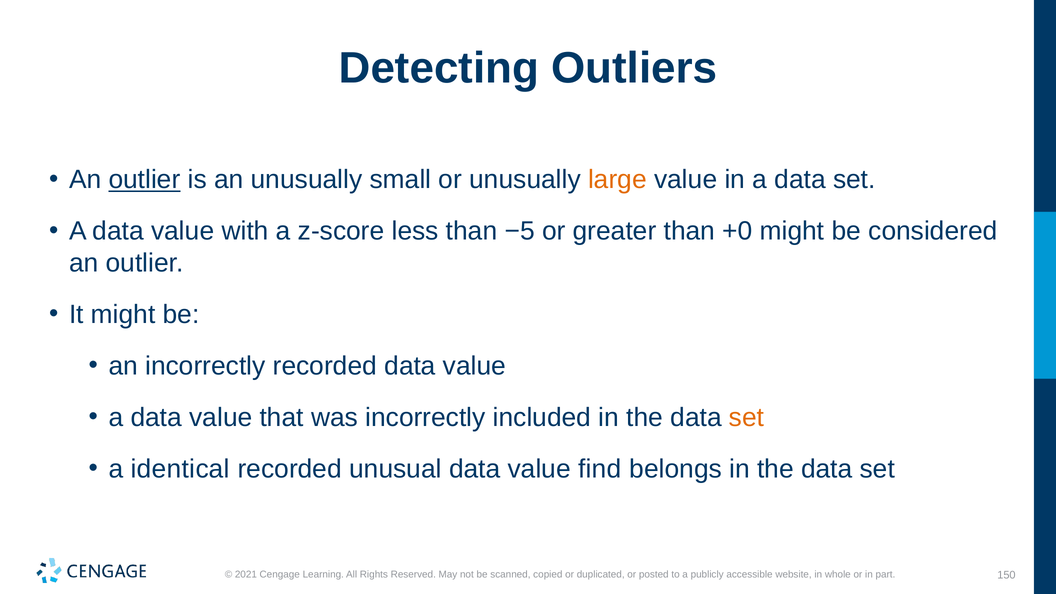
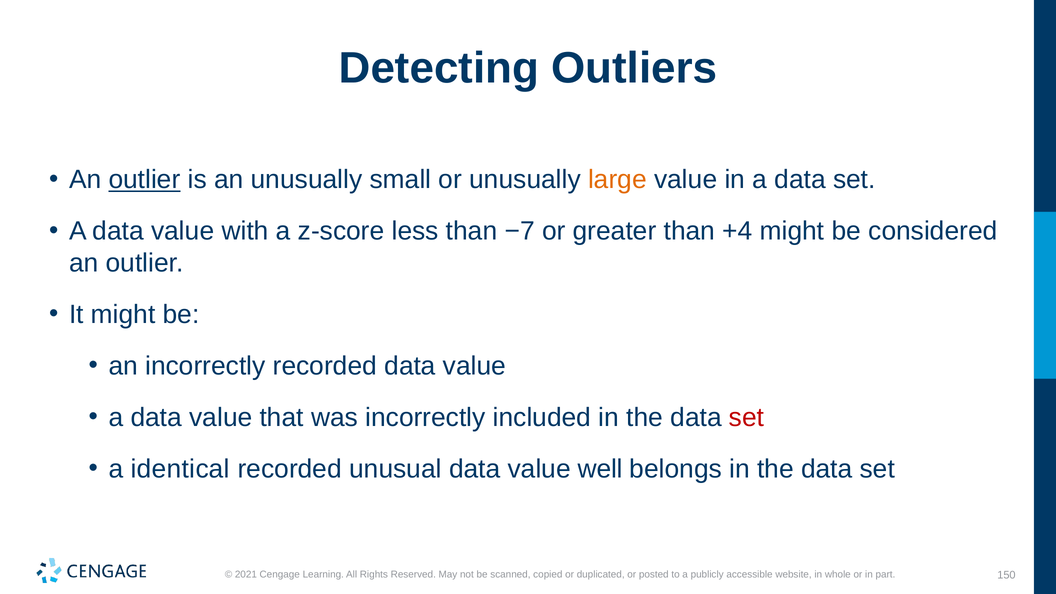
−5: −5 -> −7 (520, 231)
+0: +0 -> +4 (737, 231)
set colour: orange -> red (747, 417)
find: find -> well (600, 469)
